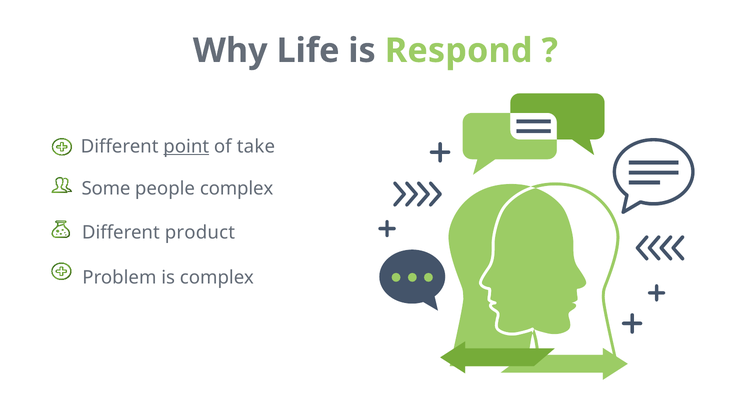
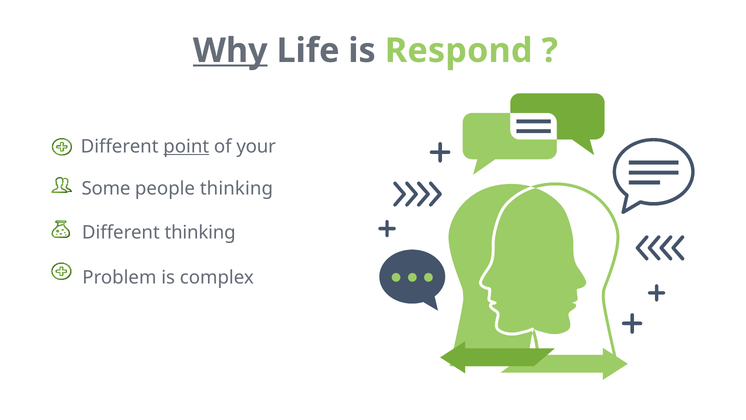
Why underline: none -> present (230, 51)
take: take -> your (256, 146)
people complex: complex -> thinking (236, 189)
Different product: product -> thinking (200, 232)
